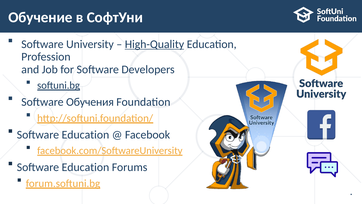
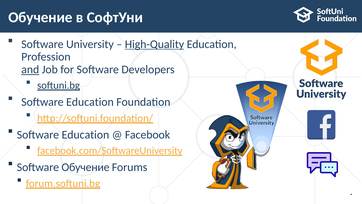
and underline: none -> present (30, 69)
Обучения: Обучения -> Education (90, 102)
Education: Education -> Обучение (85, 167)
